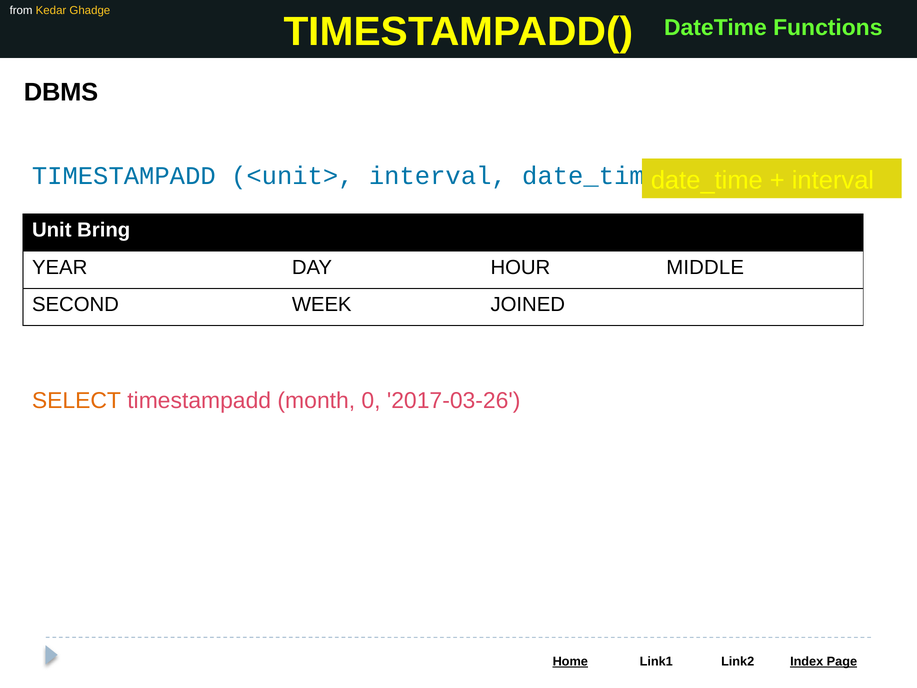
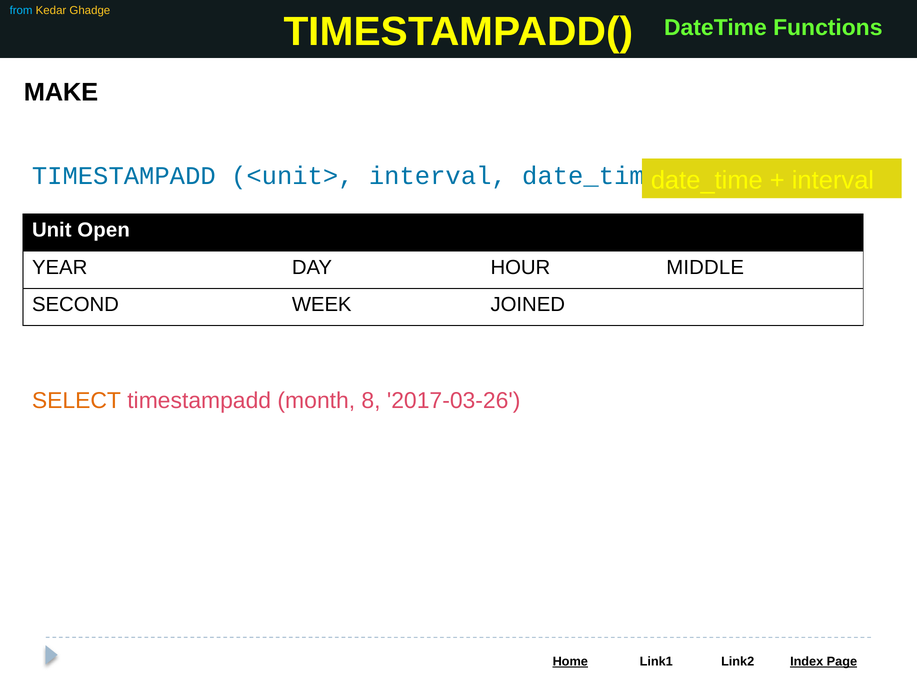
from colour: white -> light blue (21, 10)
DBMS: DBMS -> MAKE (61, 92)
Bring: Bring -> Open (104, 230)
0: 0 -> 8 (371, 400)
